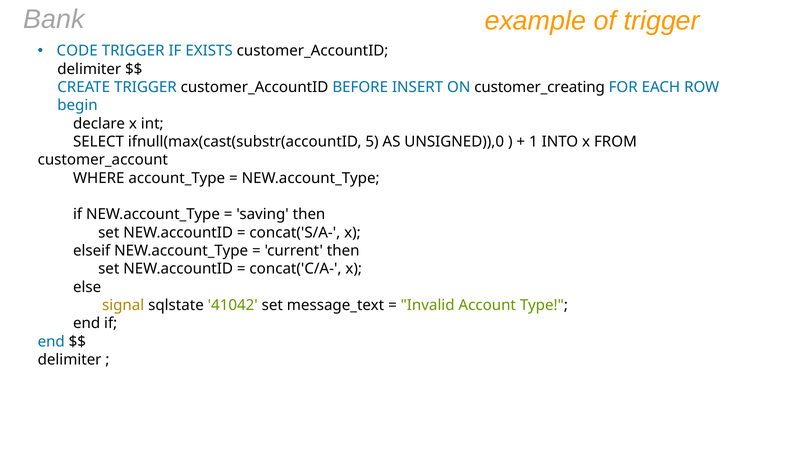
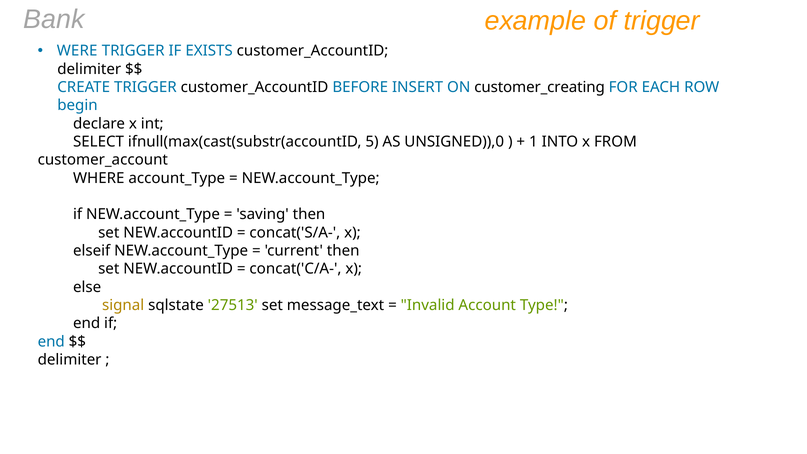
CODE: CODE -> WERE (77, 51)
41042: 41042 -> 27513 (233, 305)
